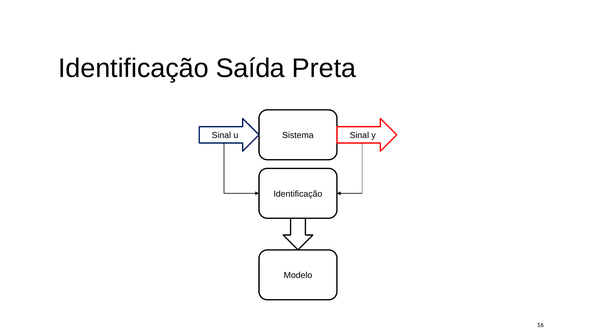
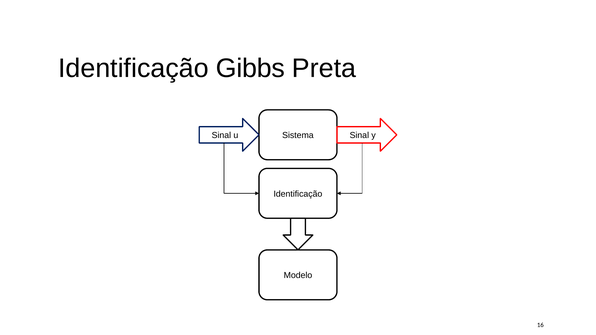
Saída: Saída -> Gibbs (250, 68)
